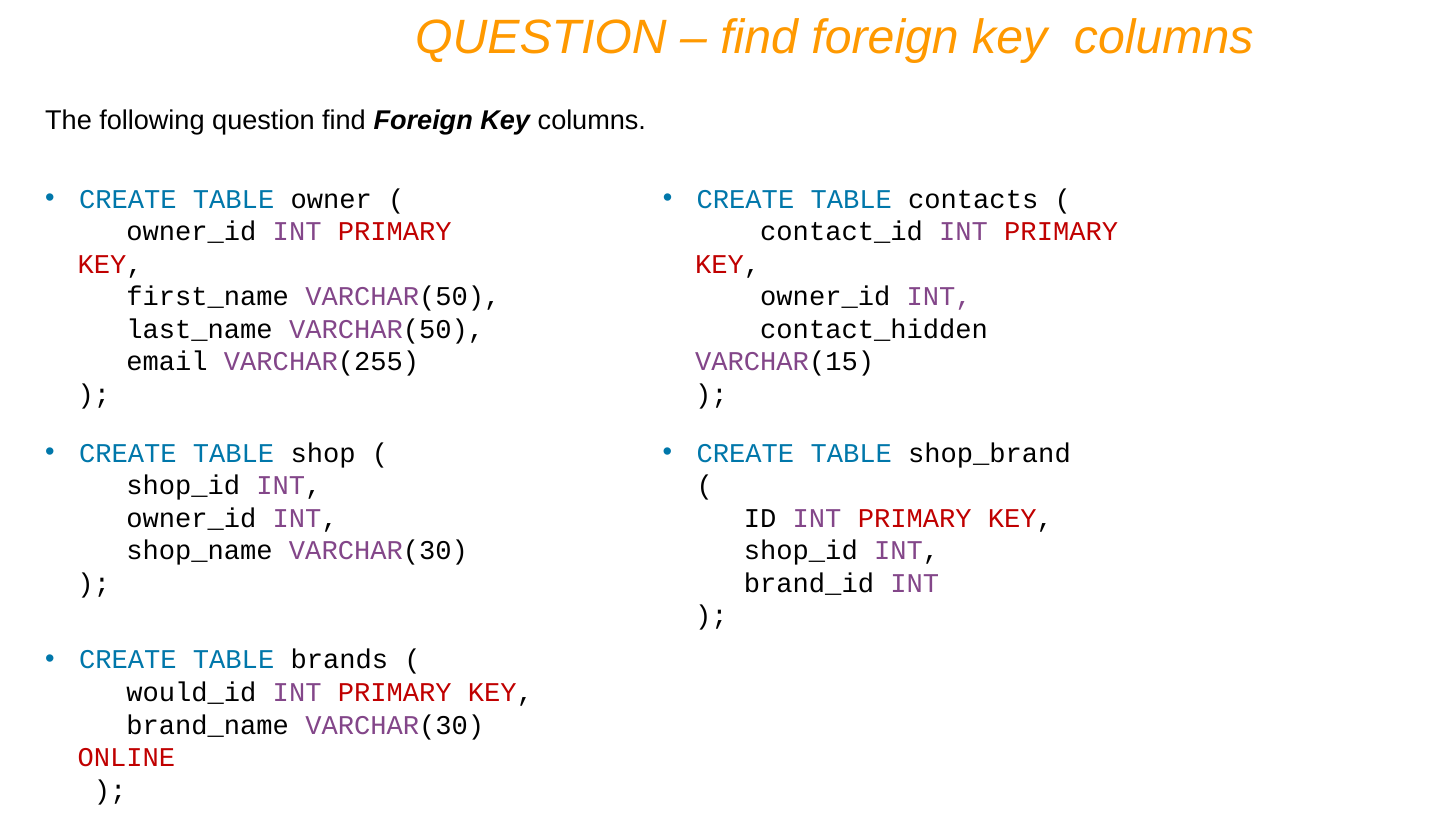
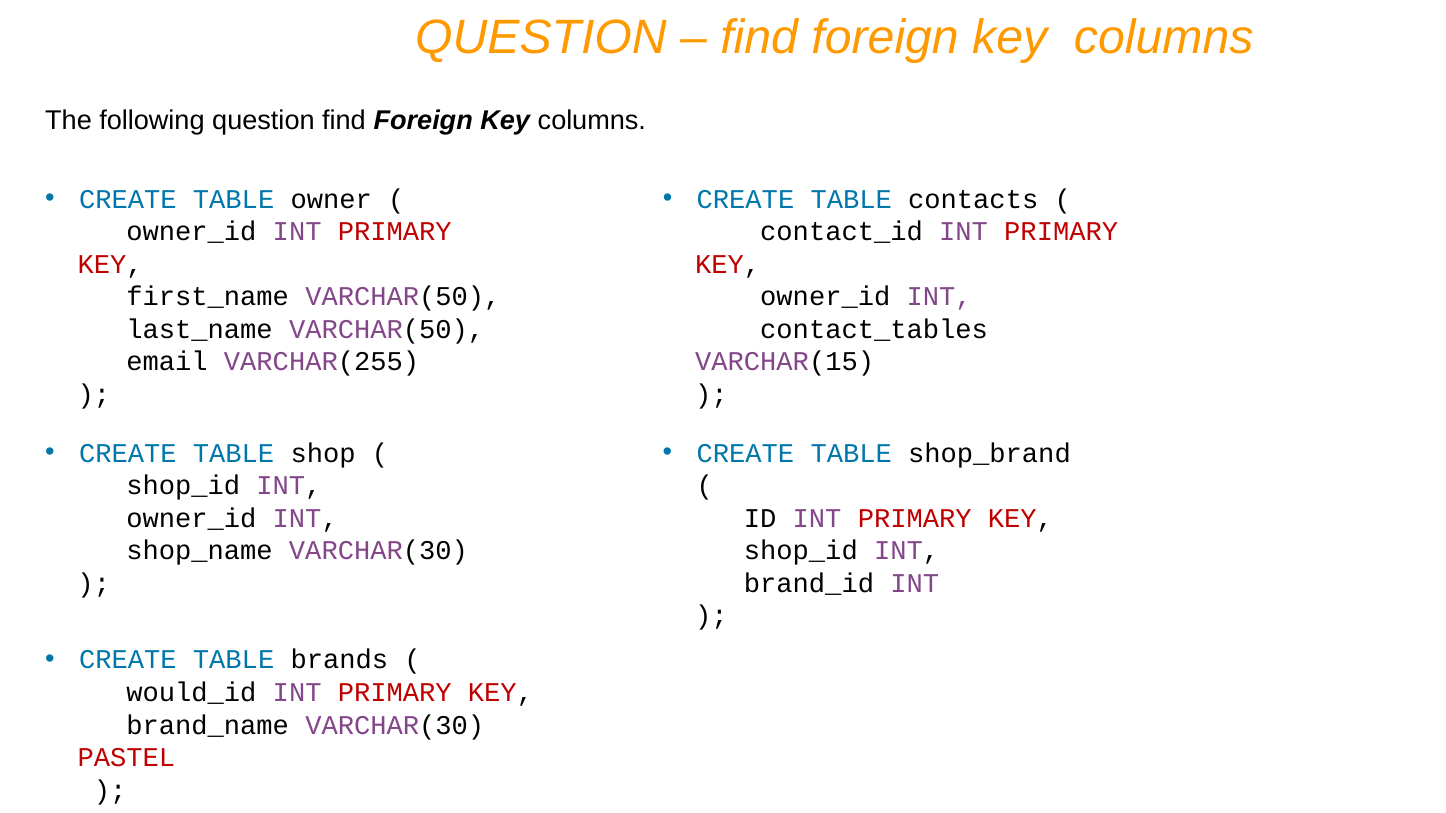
contact_hidden: contact_hidden -> contact_tables (874, 329)
ONLINE: ONLINE -> PASTEL (126, 758)
